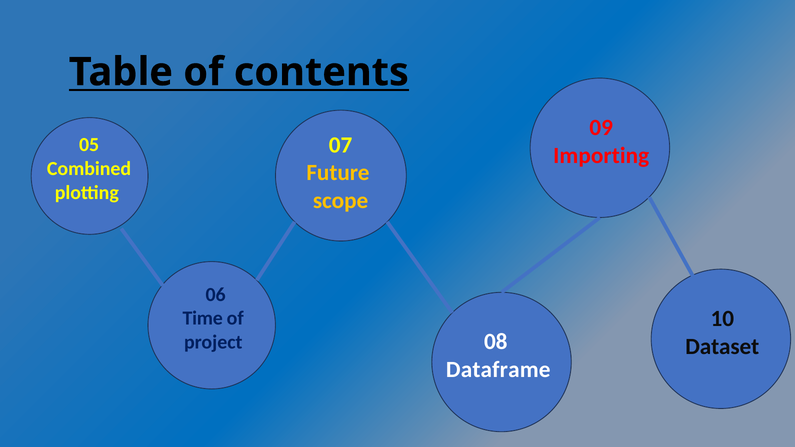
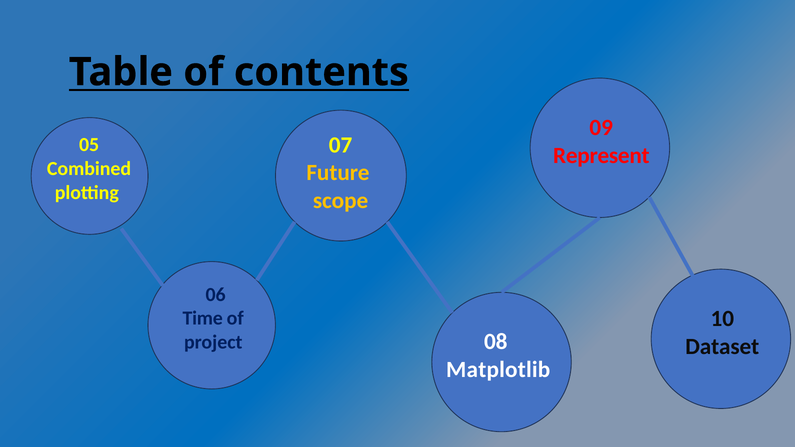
Importing: Importing -> Represent (601, 155)
Dataframe: Dataframe -> Matplotlib (498, 370)
